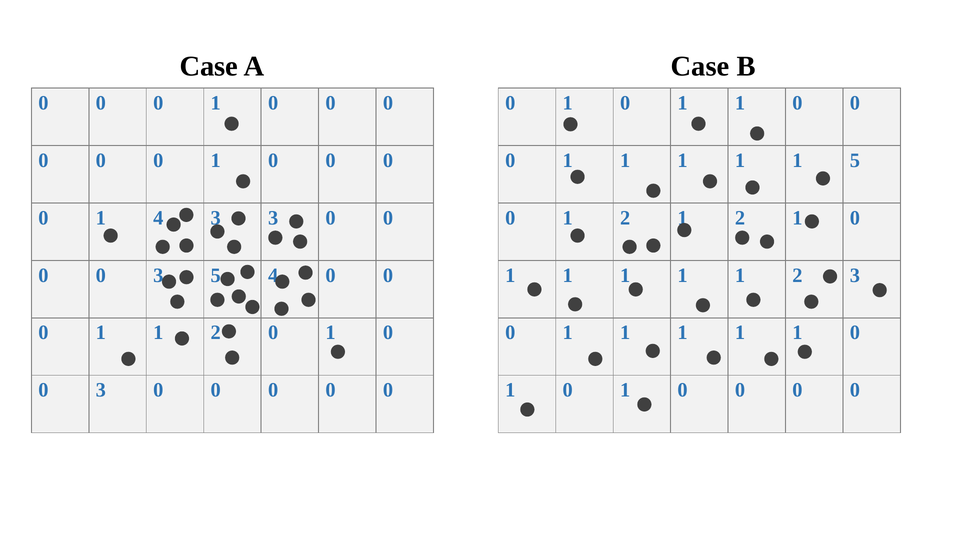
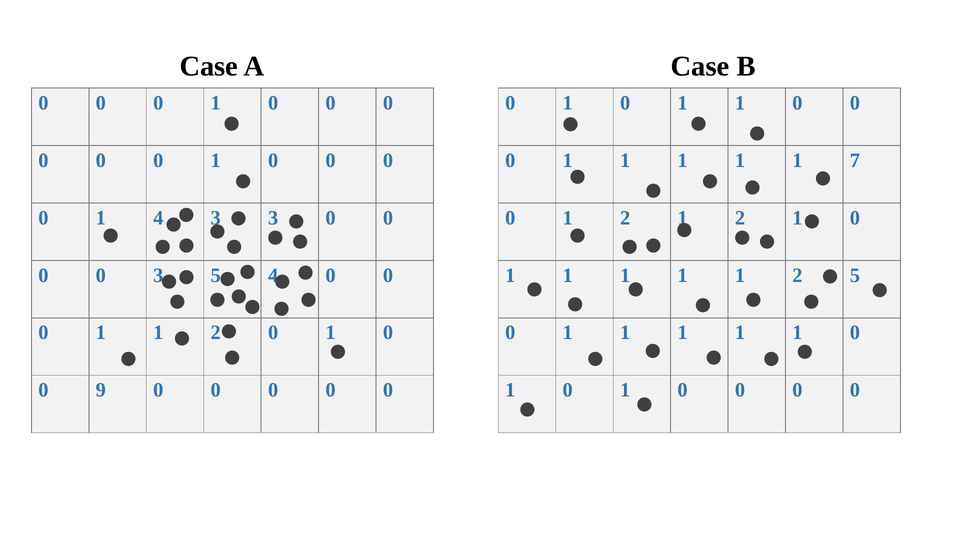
1 5: 5 -> 7 (855, 161)
2 3: 3 -> 5 (855, 275)
3: 3 -> 9 (101, 390)
